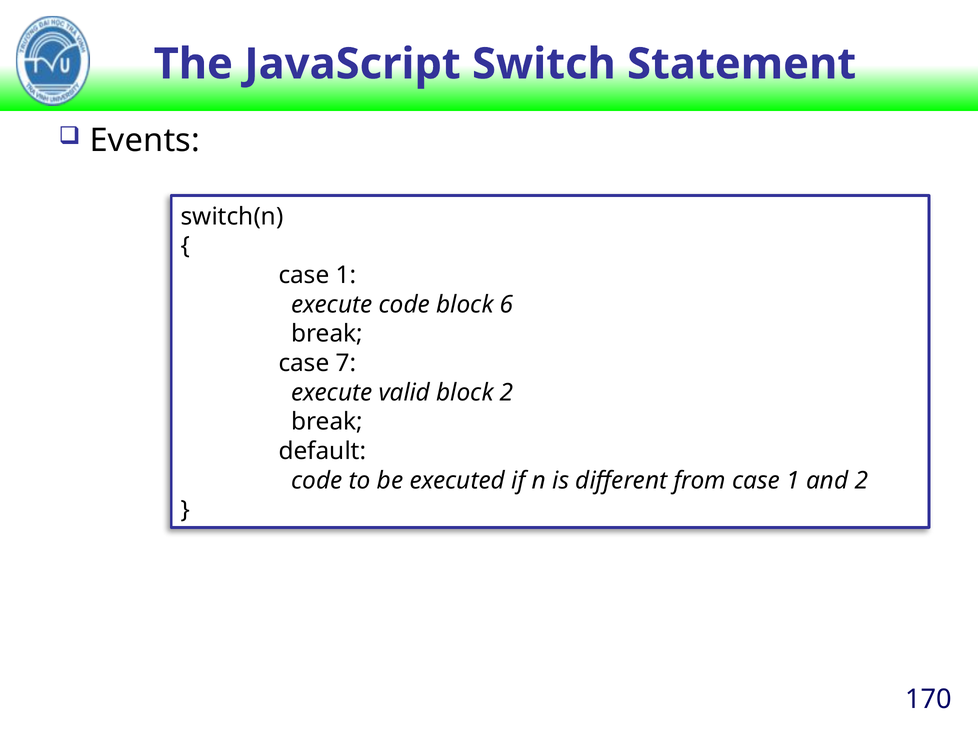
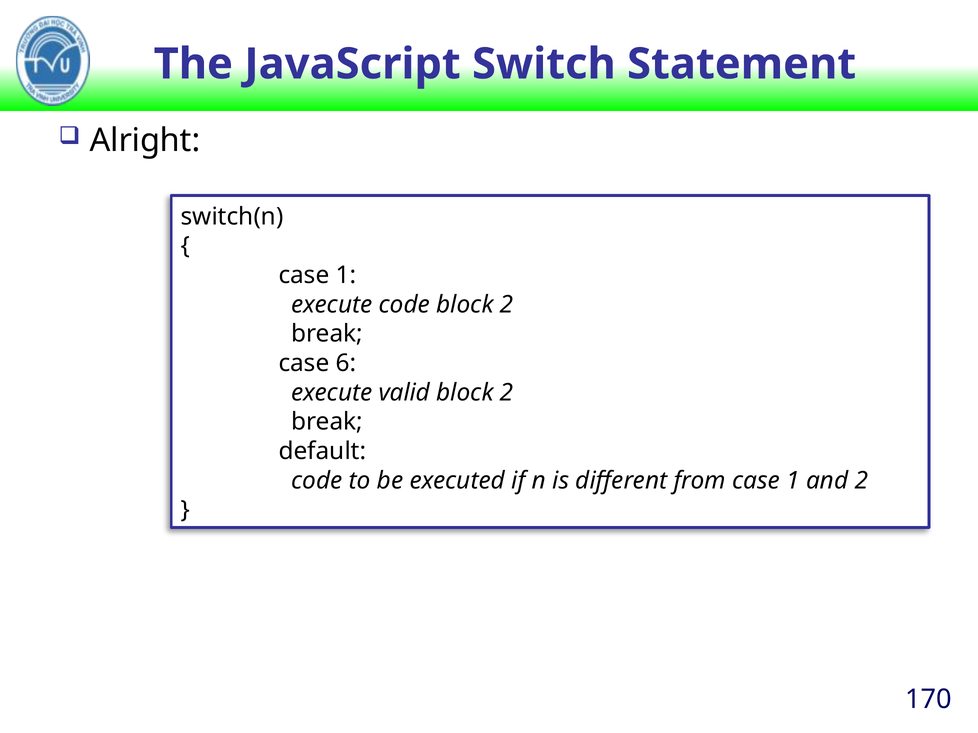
Events: Events -> Alright (145, 141)
code block 6: 6 -> 2 (507, 305)
7: 7 -> 6 (346, 363)
